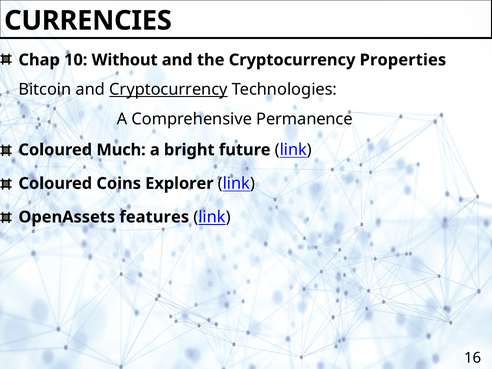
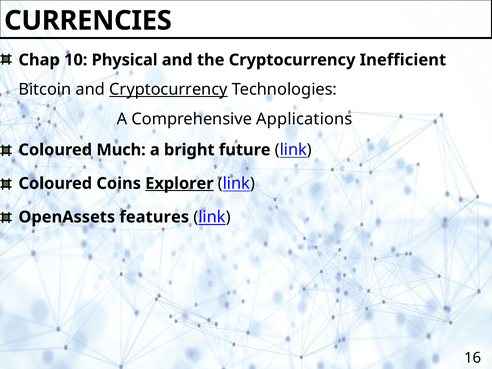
Without: Without -> Physical (125, 60)
Properties: Properties -> Inefficient (403, 60)
Permanence: Permanence -> Applications (304, 119)
Explorer underline: none -> present (179, 183)
